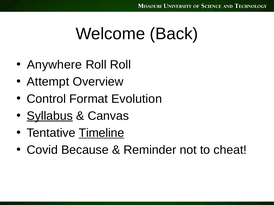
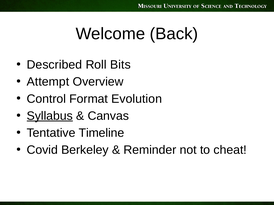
Anywhere: Anywhere -> Described (54, 65)
Roll Roll: Roll -> Bits (120, 65)
Timeline underline: present -> none (101, 133)
Because: Because -> Berkeley (85, 150)
